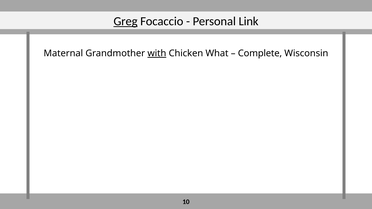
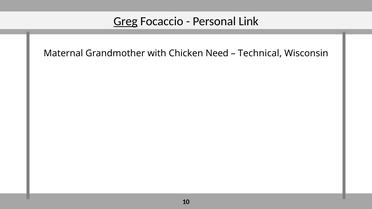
with underline: present -> none (157, 53)
What: What -> Need (217, 53)
Complete: Complete -> Technical (260, 53)
